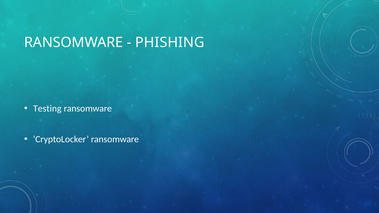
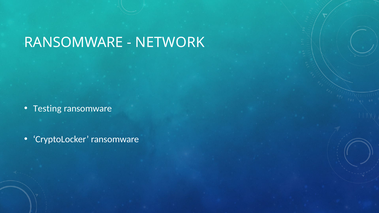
PHISHING: PHISHING -> NETWORK (170, 43)
